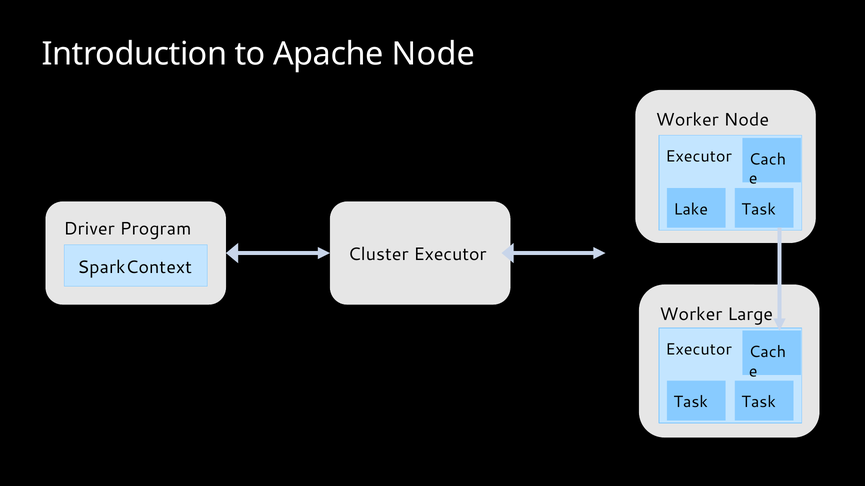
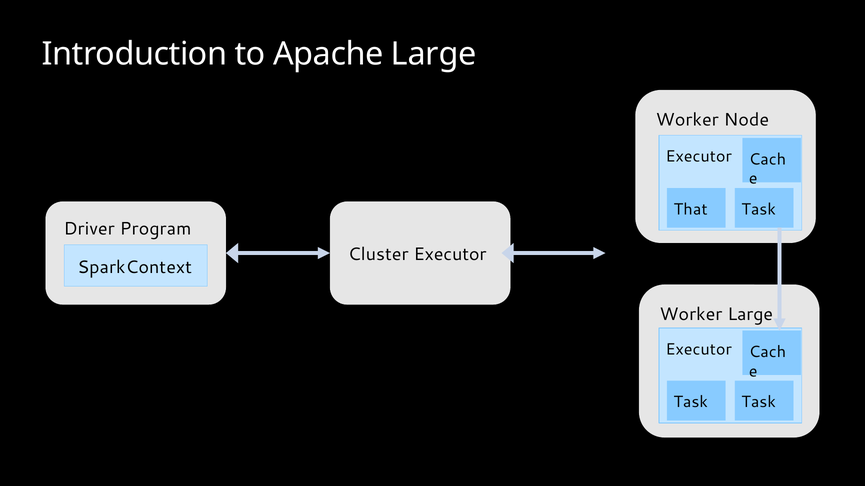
Apache Node: Node -> Large (434, 54)
Lake: Lake -> That (691, 209)
